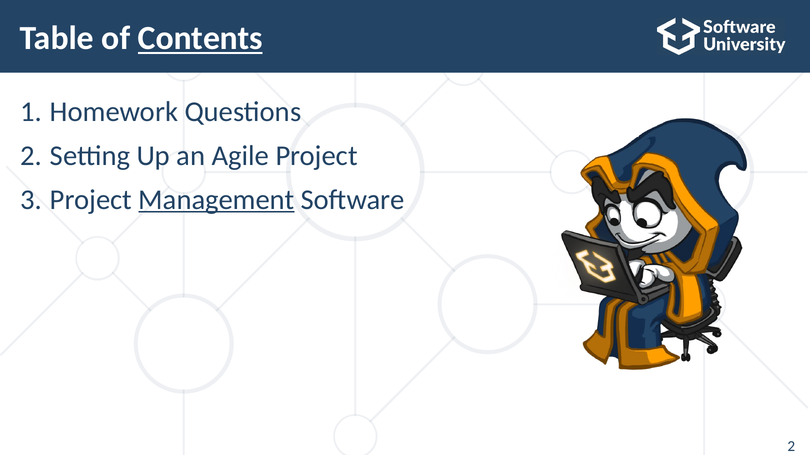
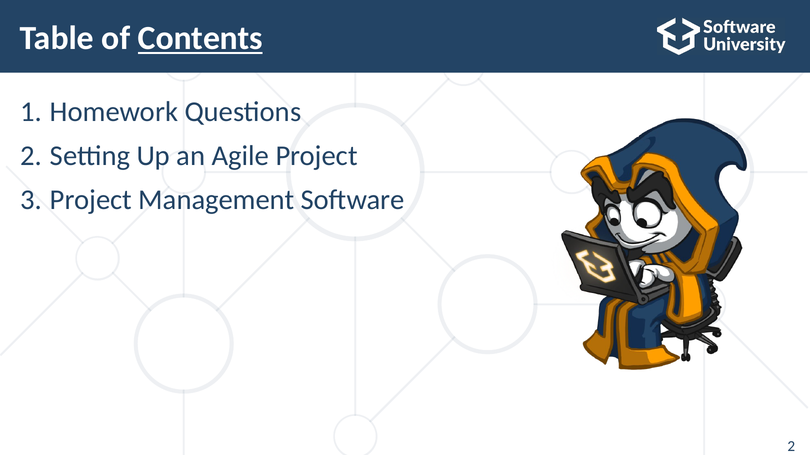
Management underline: present -> none (216, 200)
